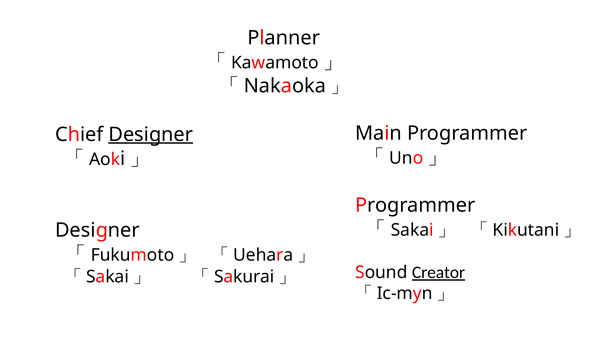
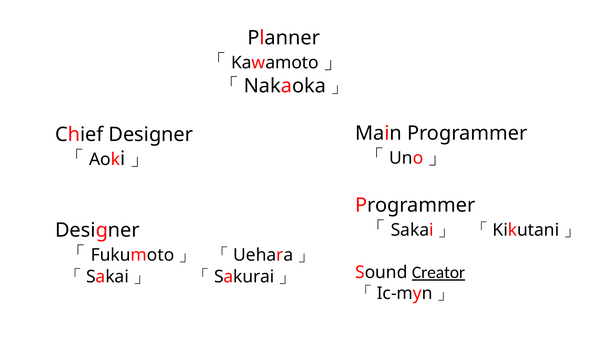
Designer underline: present -> none (151, 134)
